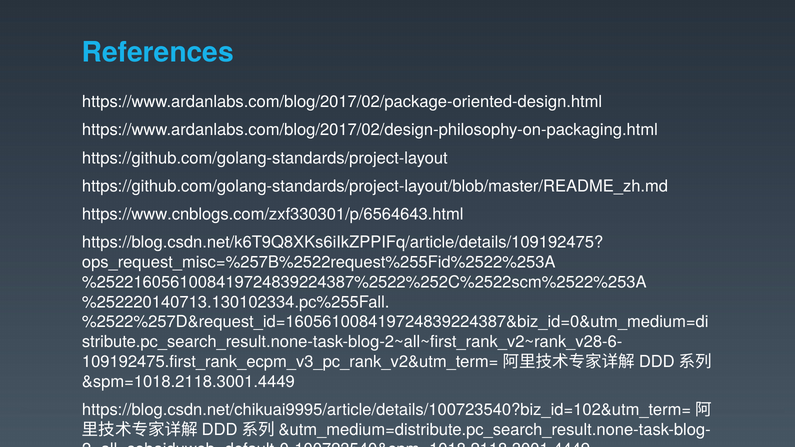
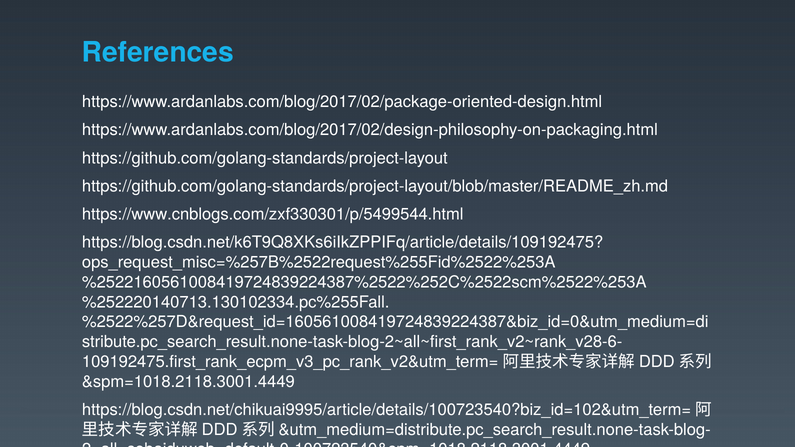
https://www.cnblogs.com/zxf330301/p/6564643.html: https://www.cnblogs.com/zxf330301/p/6564643.html -> https://www.cnblogs.com/zxf330301/p/5499544.html (273, 214)
